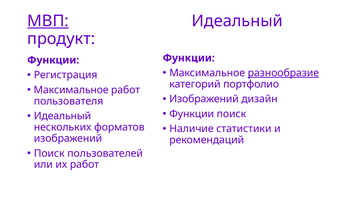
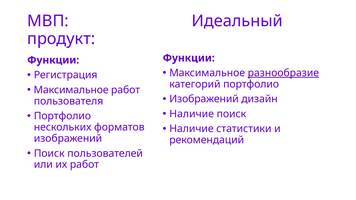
МВП underline: present -> none (48, 21)
Функции: Функции -> Наличие (192, 114)
Идеальный: Идеальный -> Портфолио (62, 116)
